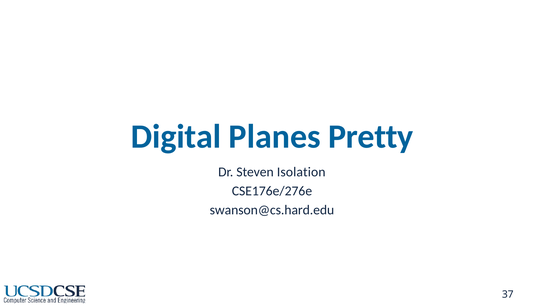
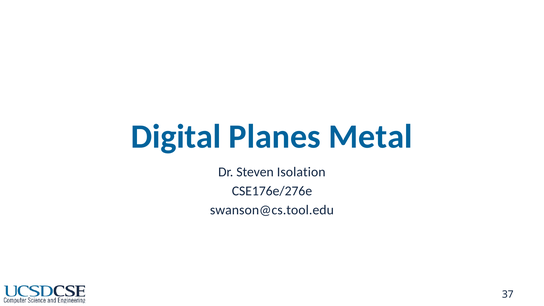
Pretty: Pretty -> Metal (371, 137)
swanson@cs.hard.edu: swanson@cs.hard.edu -> swanson@cs.tool.edu (272, 210)
